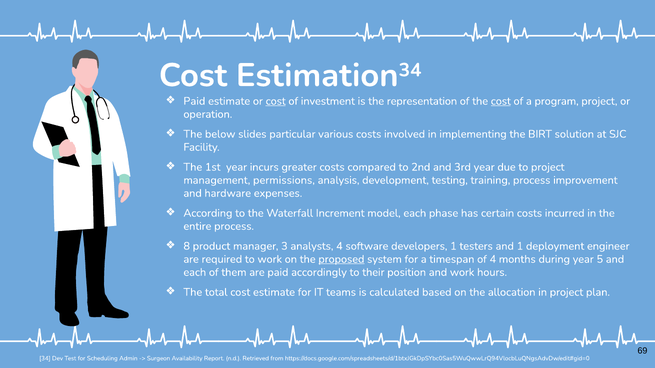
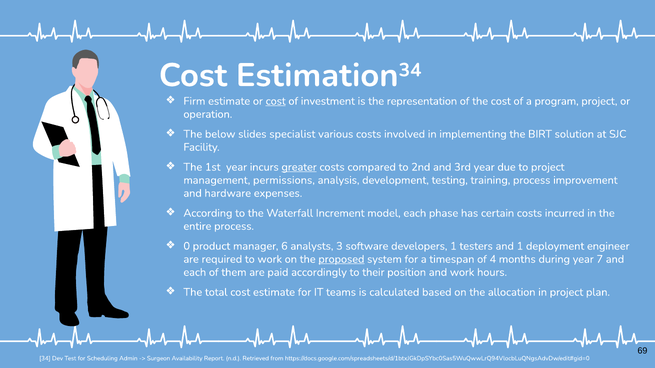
Paid: Paid -> Firm (194, 101)
cost underline: present -> none (501, 101)
particular: particular -> specialist (292, 134)
greater underline: none -> present (299, 167)
8: 8 -> 0 (187, 246)
3: 3 -> 6 (284, 246)
analysts 4: 4 -> 3 (339, 246)
5: 5 -> 7 (600, 259)
